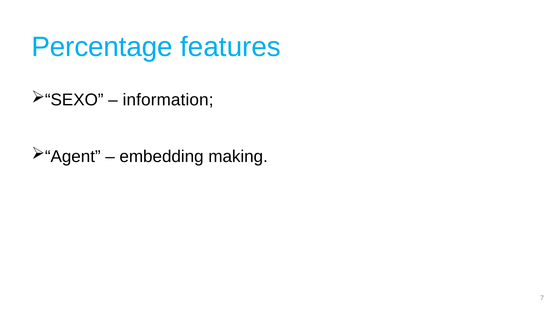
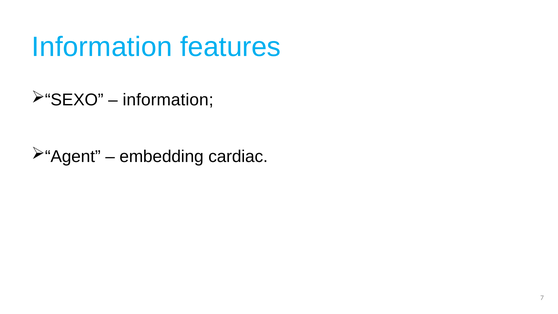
Percentage: Percentage -> Information (102, 47)
making: making -> cardiac (238, 156)
